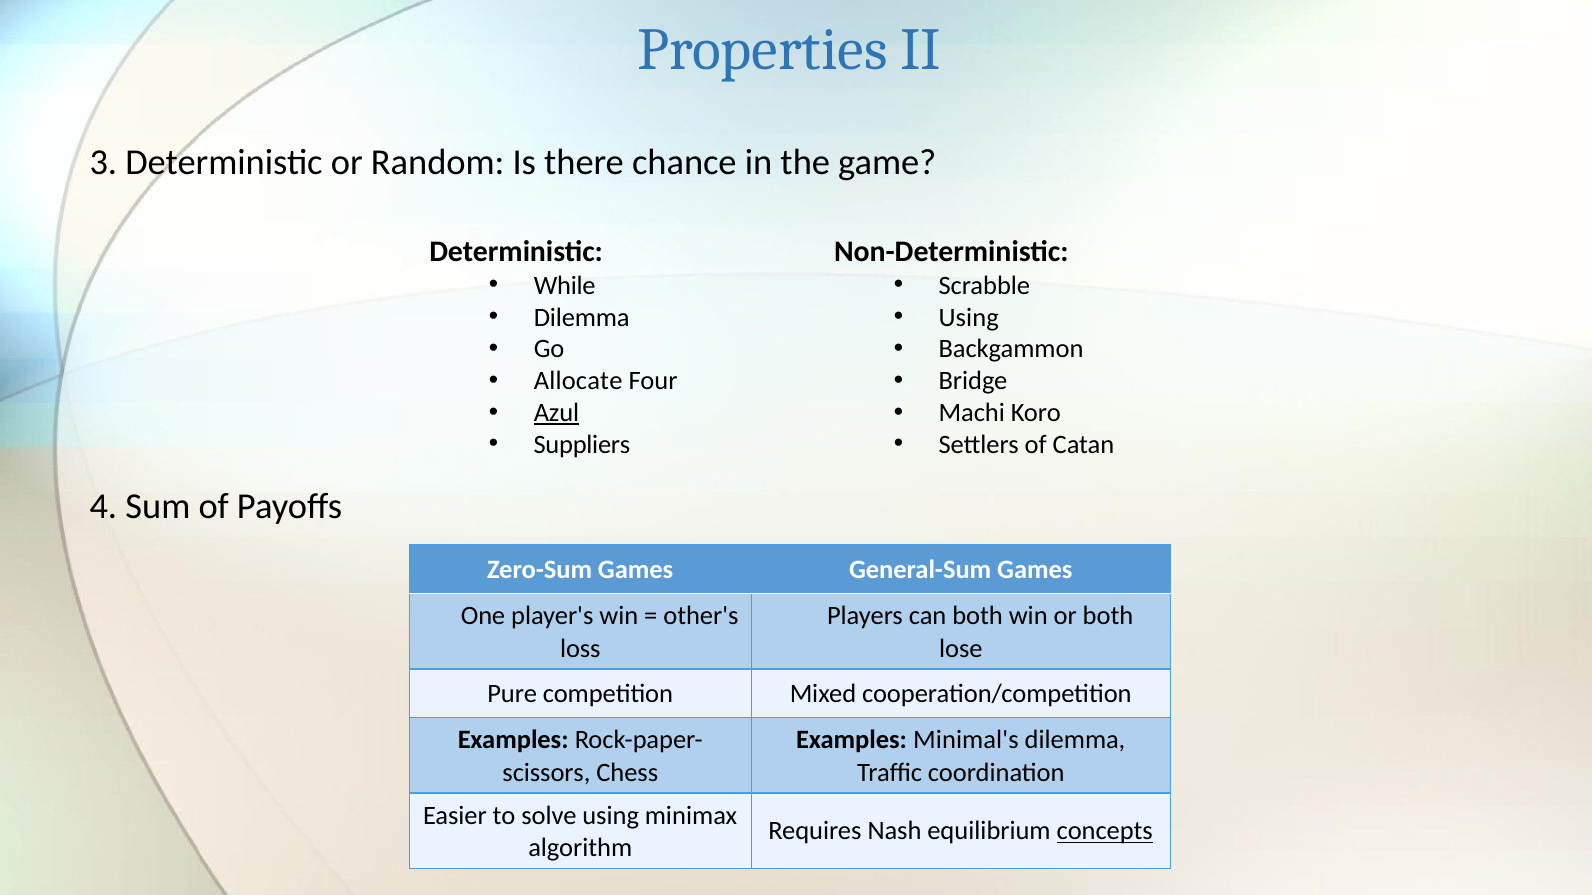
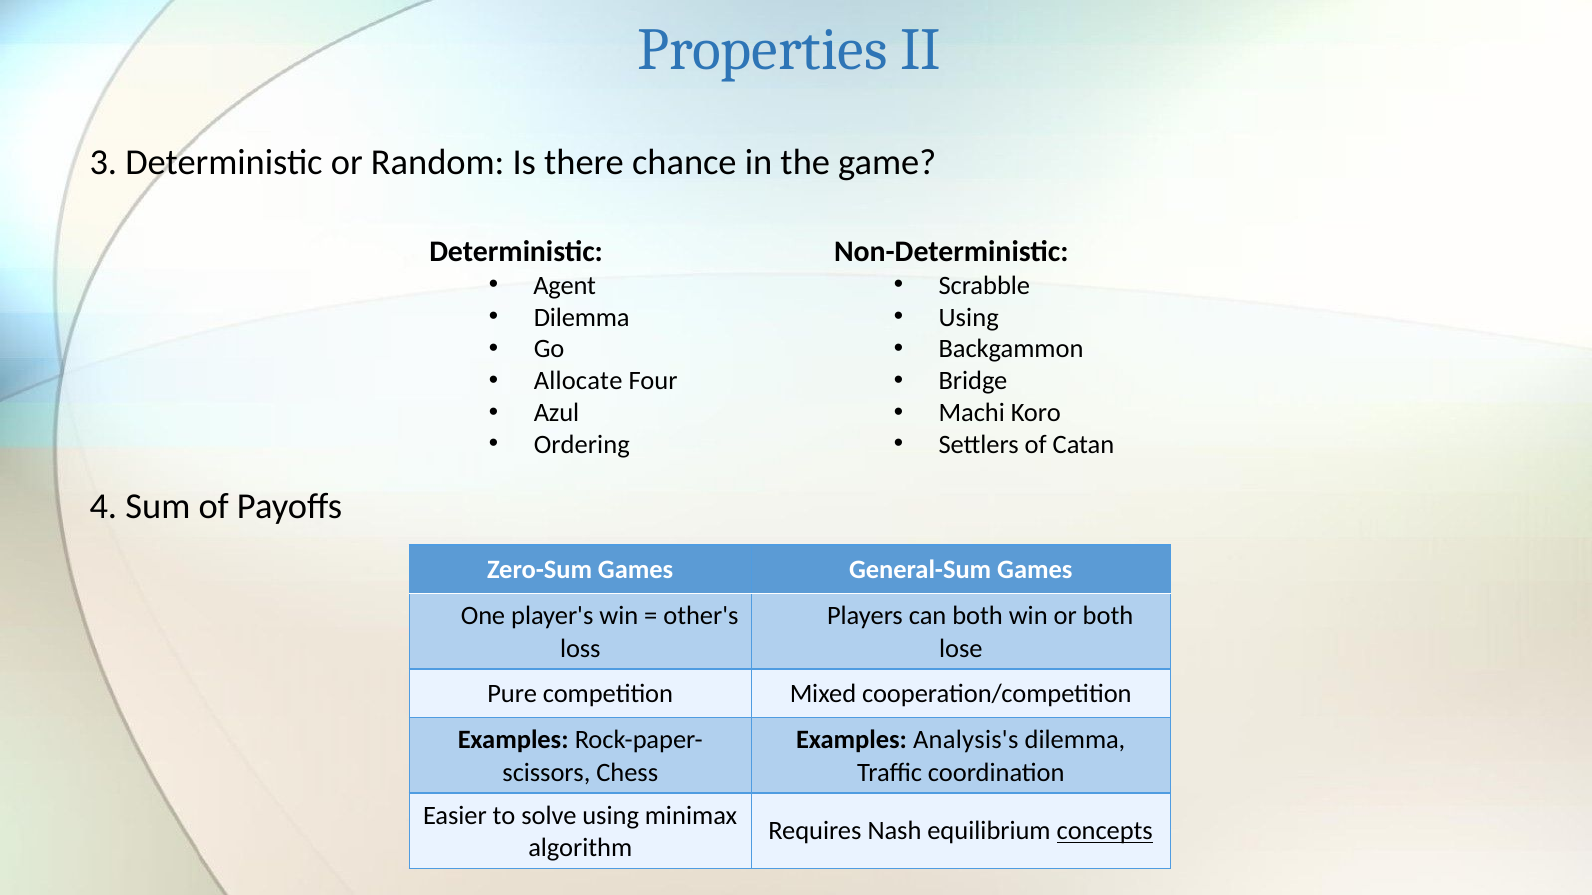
While: While -> Agent (565, 286)
Azul underline: present -> none (557, 413)
Suppliers: Suppliers -> Ordering (582, 445)
Minimal's: Minimal's -> Analysis's (966, 740)
